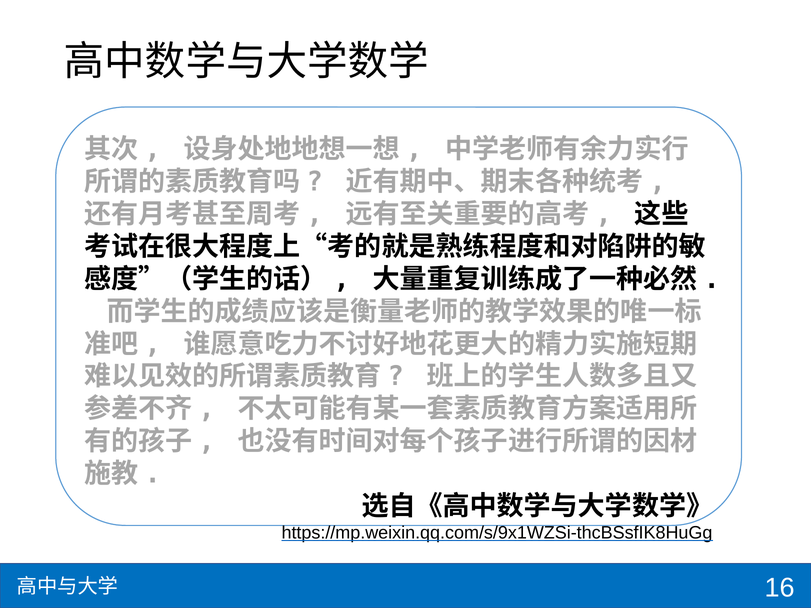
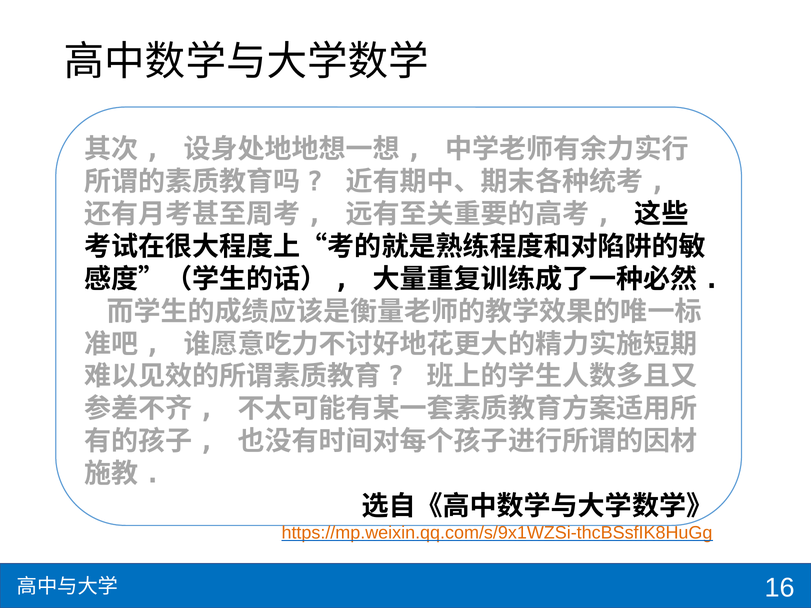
https://mp.weixin.qq.com/s/9x1WZSi-thcBSsfIK8HuGg colour: black -> orange (497, 533)
